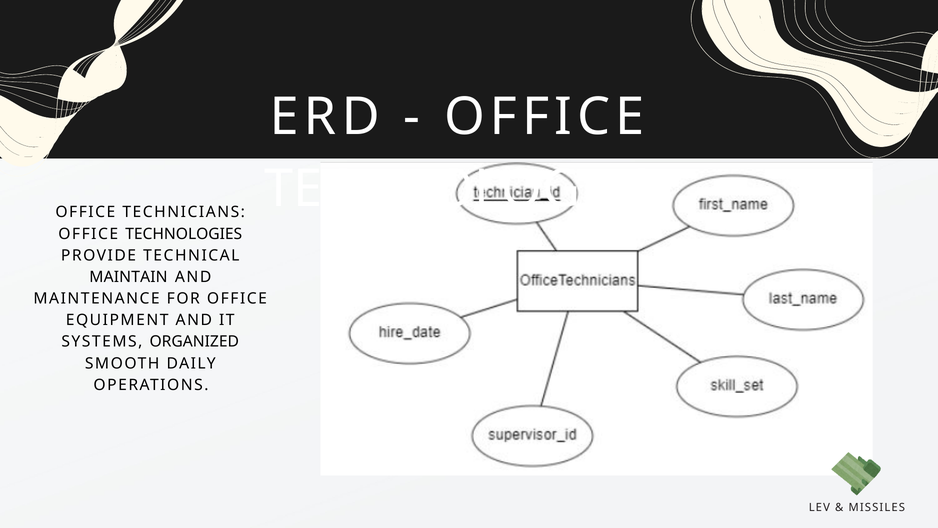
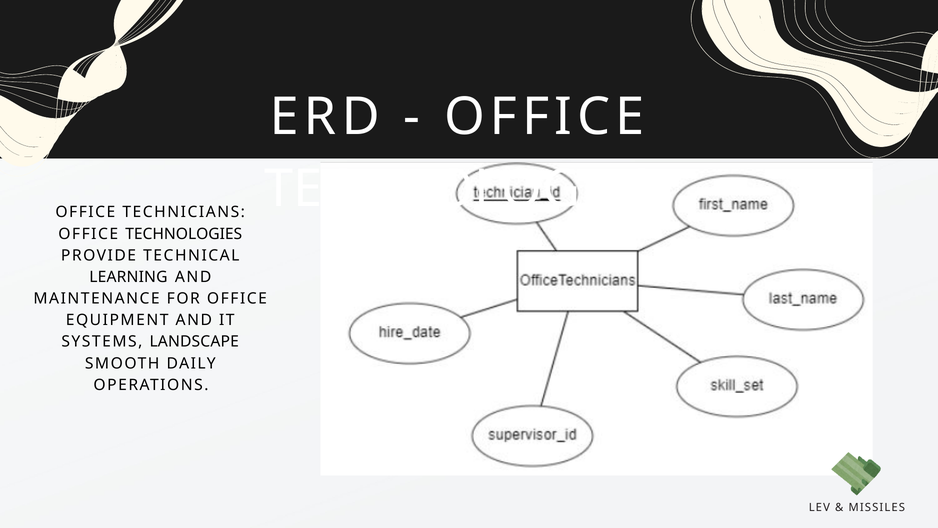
MAINTAIN: MAINTAIN -> LEARNING (128, 277)
ORGANIZED: ORGANIZED -> LANDSCAPE (194, 342)
